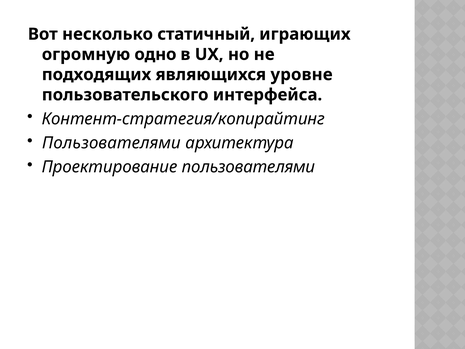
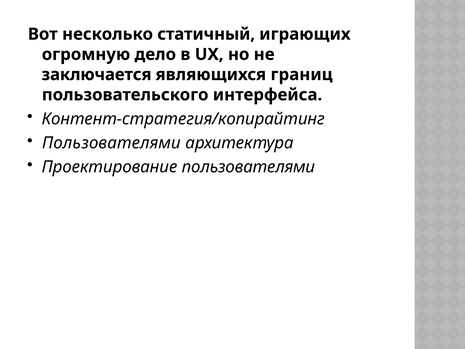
одно: одно -> дело (155, 54)
подходящих: подходящих -> заключается (97, 75)
уровне: уровне -> границ (302, 75)
